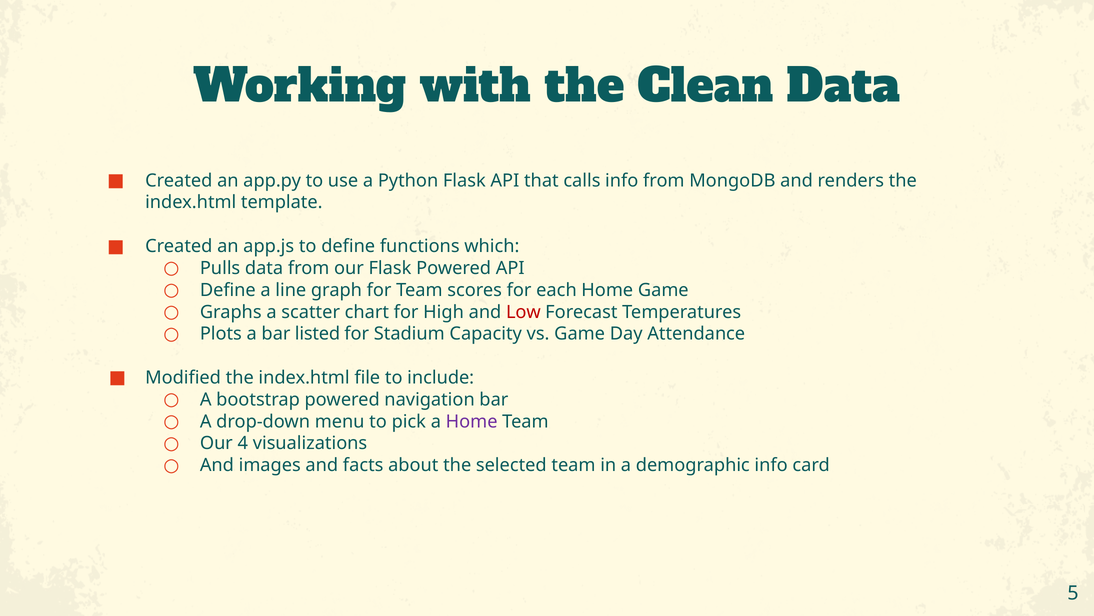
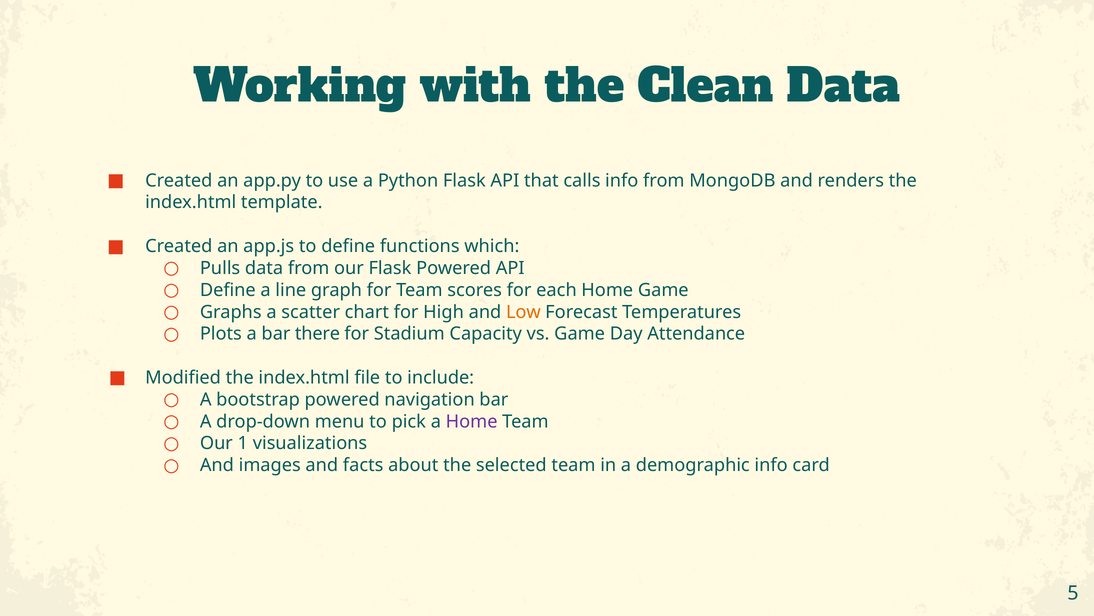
Low colour: red -> orange (523, 312)
listed: listed -> there (318, 334)
4: 4 -> 1 (243, 443)
